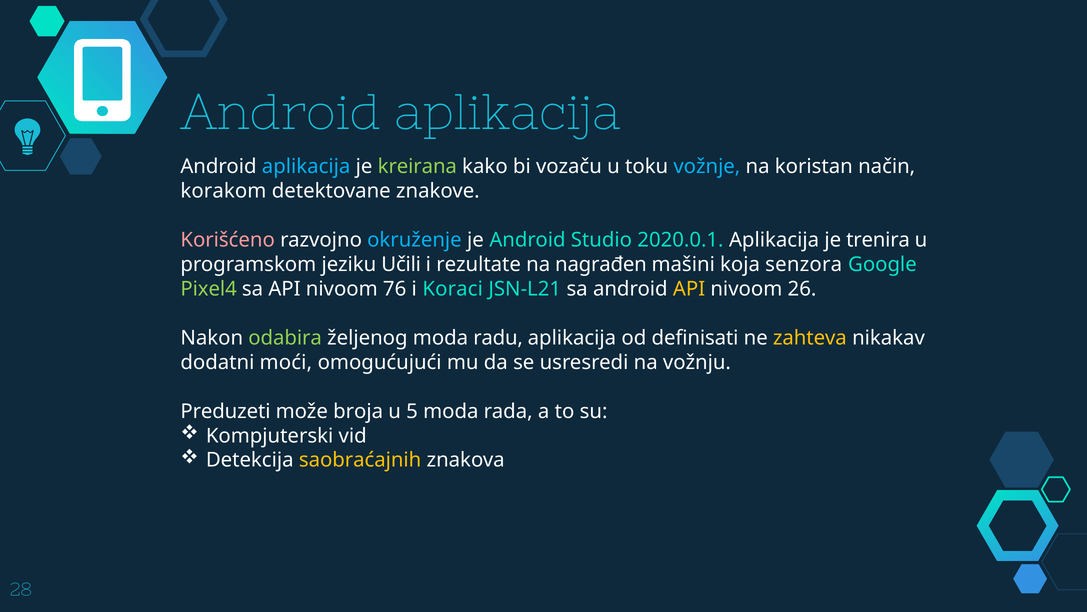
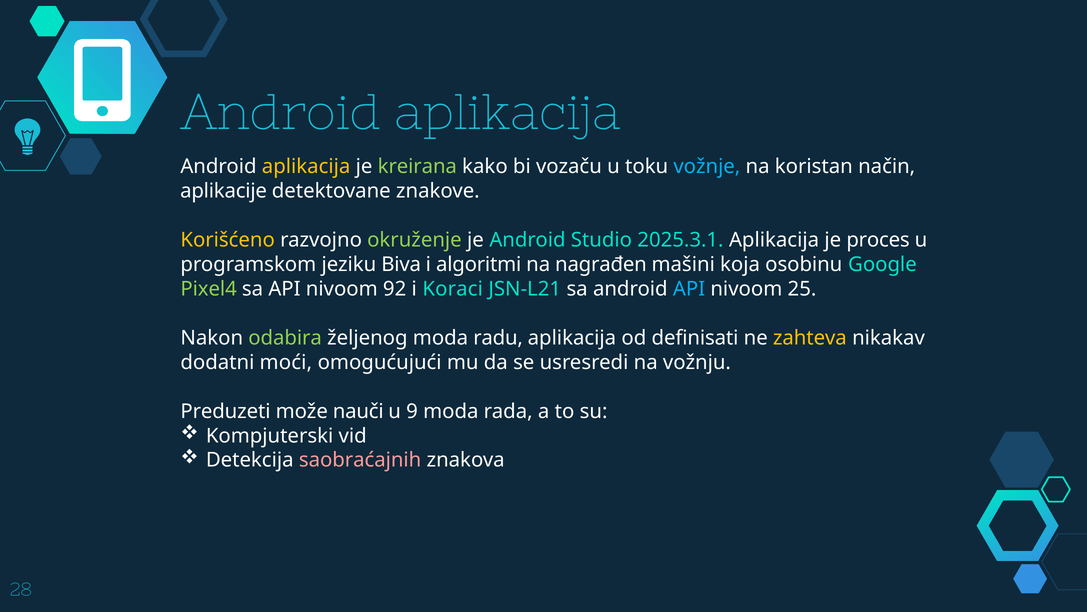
aplikacija colour: light blue -> yellow (306, 166)
korakom: korakom -> aplikacije (224, 191)
Korišćeno colour: pink -> yellow (228, 240)
okruženje colour: light blue -> light green (414, 240)
2020.0.1: 2020.0.1 -> 2025.3.1 (680, 240)
trenira: trenira -> proces (878, 240)
Učili: Učili -> Biva (401, 264)
rezultate: rezultate -> algoritmi (479, 264)
senzora: senzora -> osobinu (804, 264)
76: 76 -> 92 (395, 289)
API colour: yellow -> light blue (689, 289)
26: 26 -> 25 (802, 289)
broja: broja -> nauči (358, 411)
5: 5 -> 9 (412, 411)
saobraćajnih colour: yellow -> pink (360, 460)
